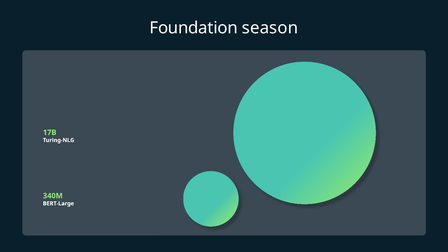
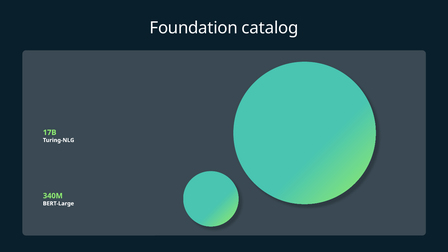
season: season -> catalog (270, 28)
